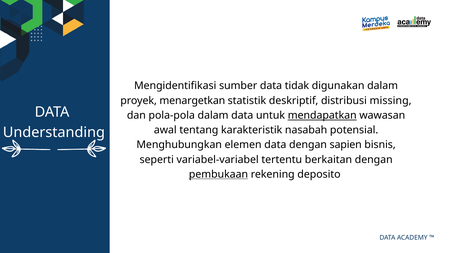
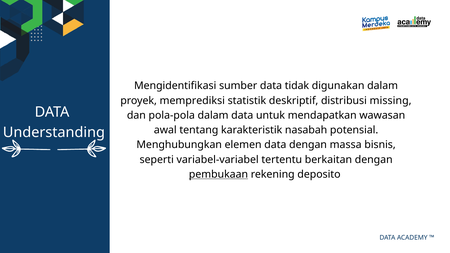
menargetkan: menargetkan -> memprediksi (192, 101)
mendapatkan underline: present -> none (322, 115)
sapien: sapien -> massa (346, 145)
